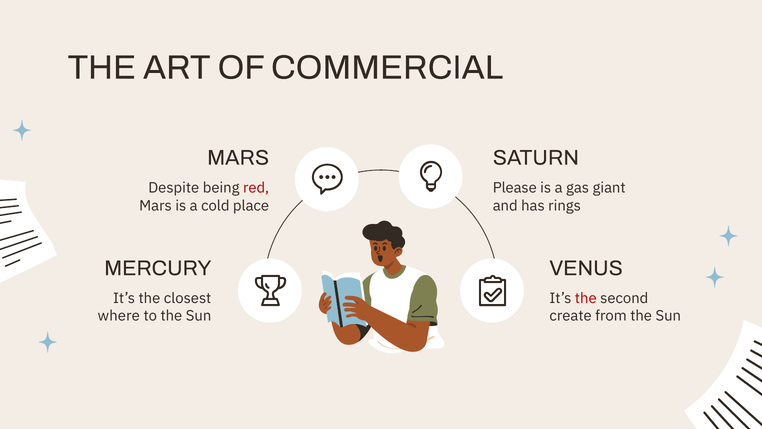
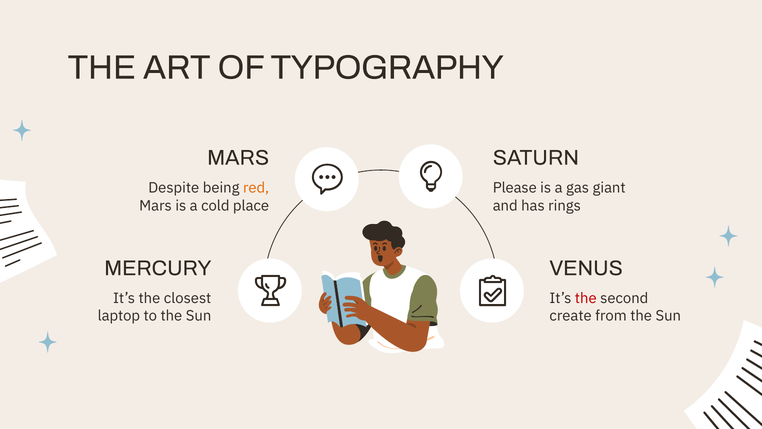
COMMERCIAL: COMMERCIAL -> TYPOGRAPHY (387, 67)
red colour: red -> orange (256, 188)
where: where -> laptop (119, 316)
